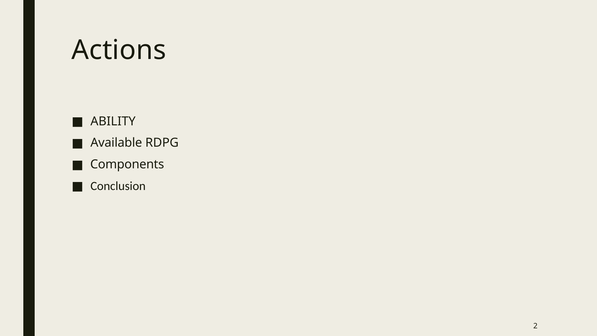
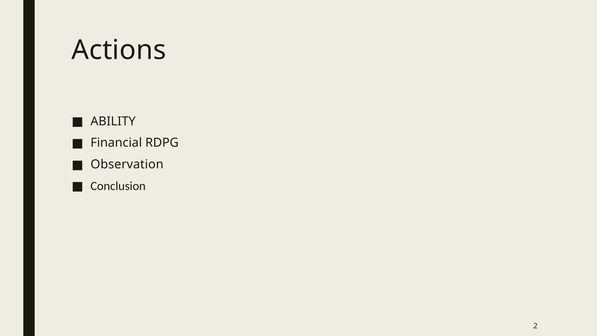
Available: Available -> Financial (116, 143)
Components: Components -> Observation (127, 164)
